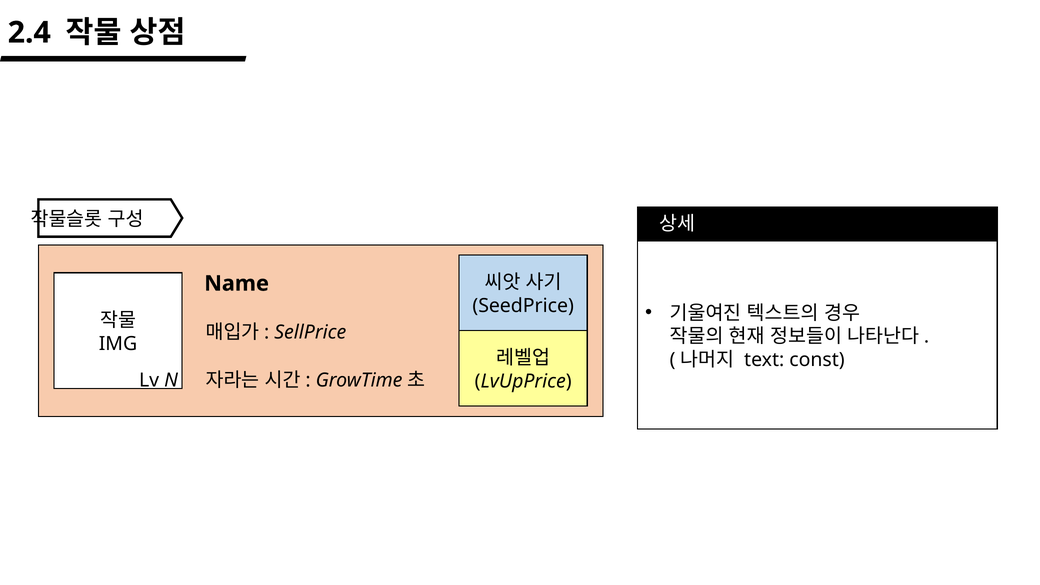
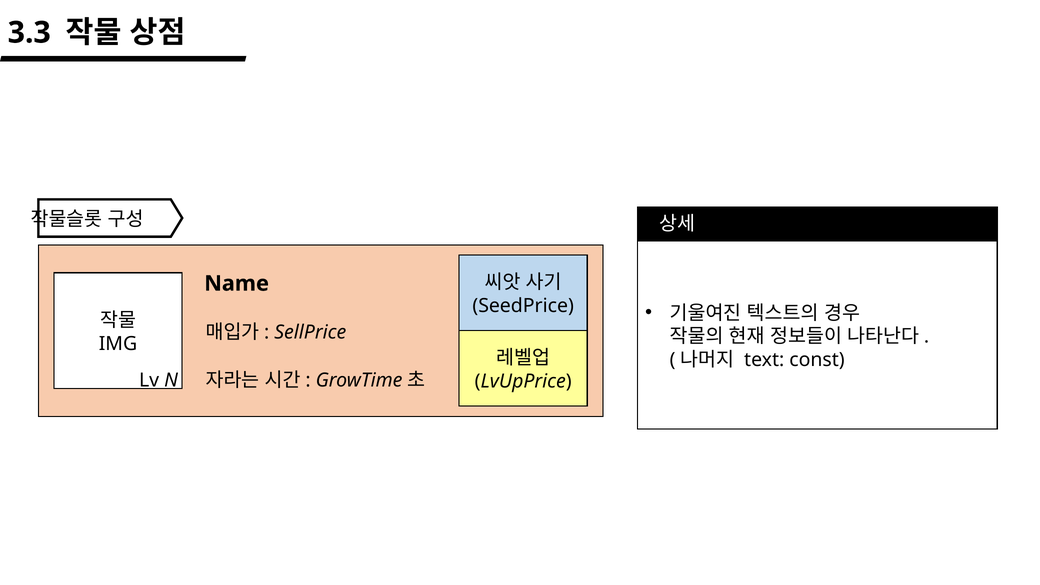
2.4: 2.4 -> 3.3 (29, 33)
